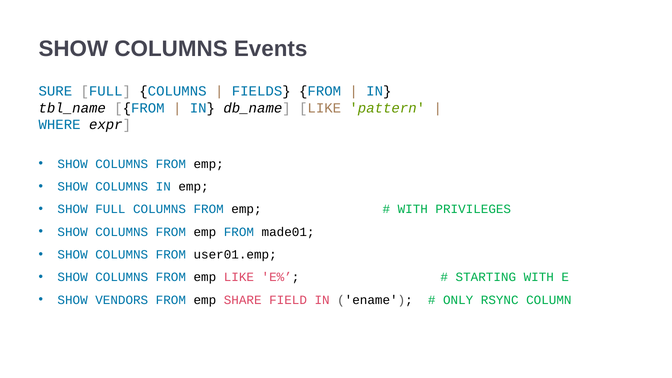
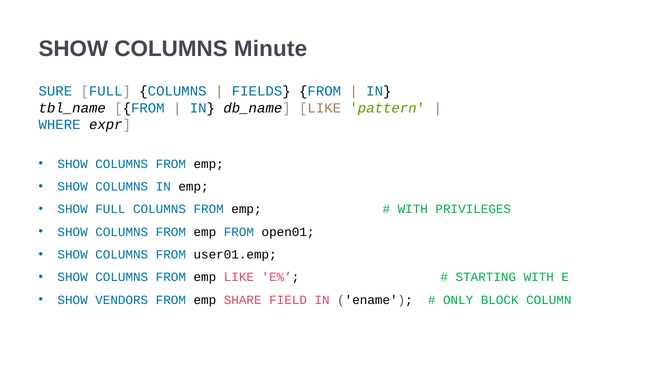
Events: Events -> Minute (271, 49)
made01: made01 -> open01 (288, 232)
RSYNC: RSYNC -> BLOCK (500, 300)
